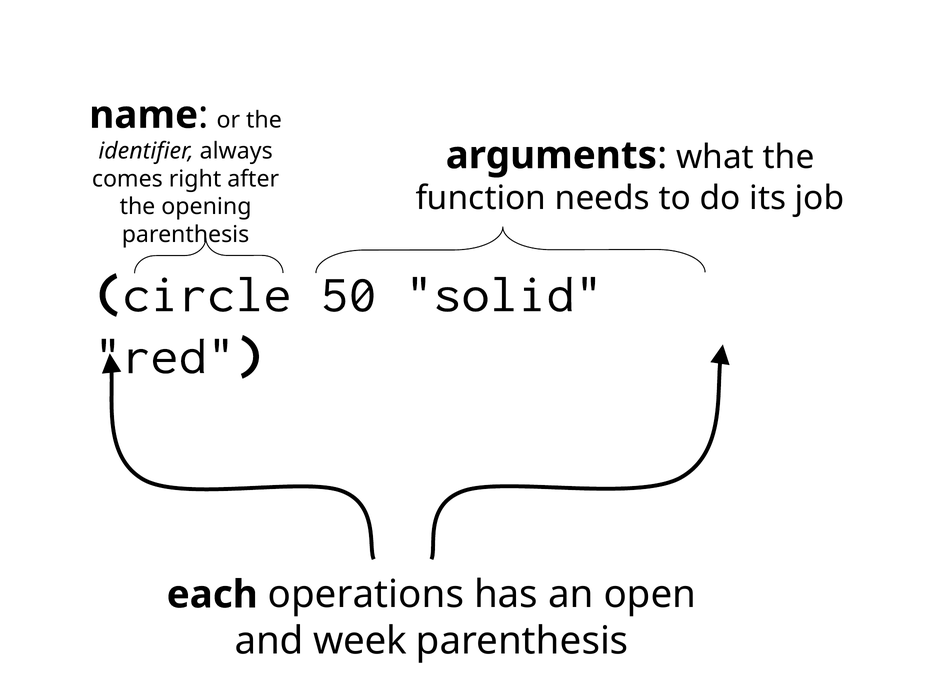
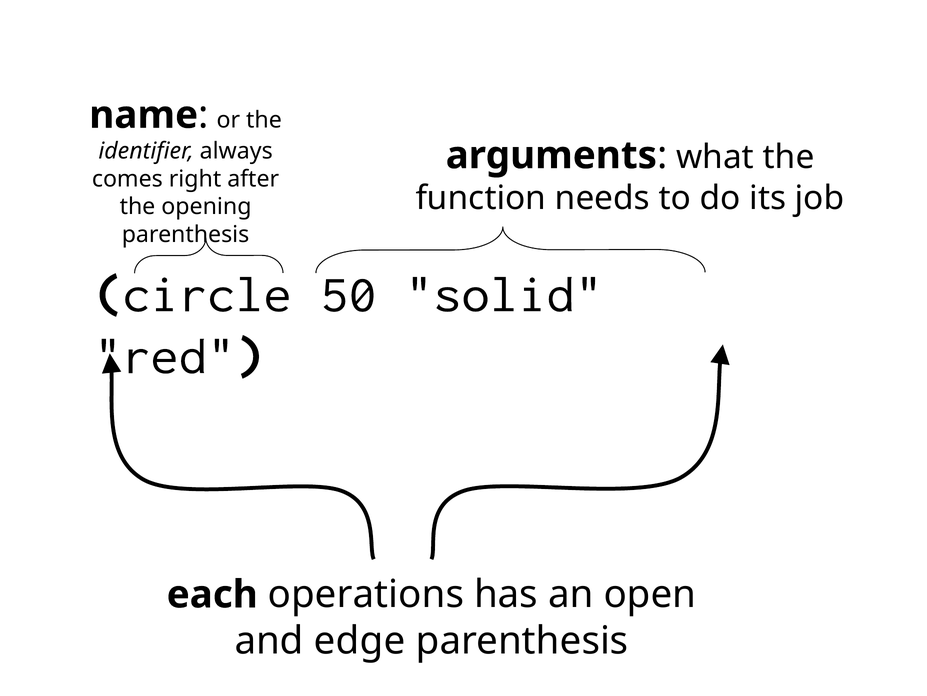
week: week -> edge (360, 640)
